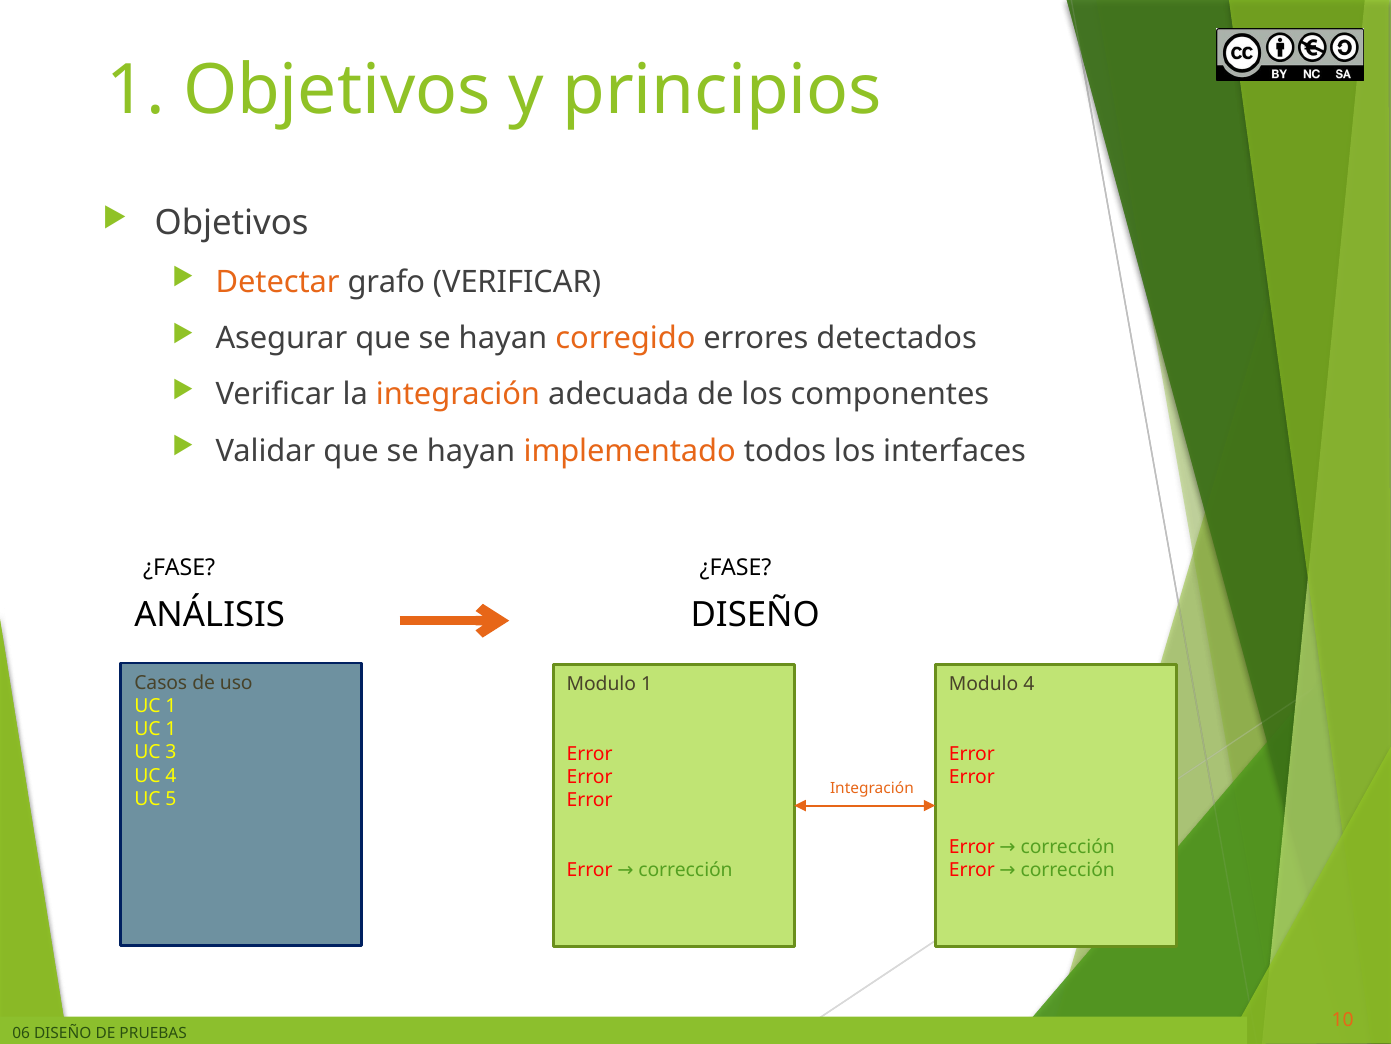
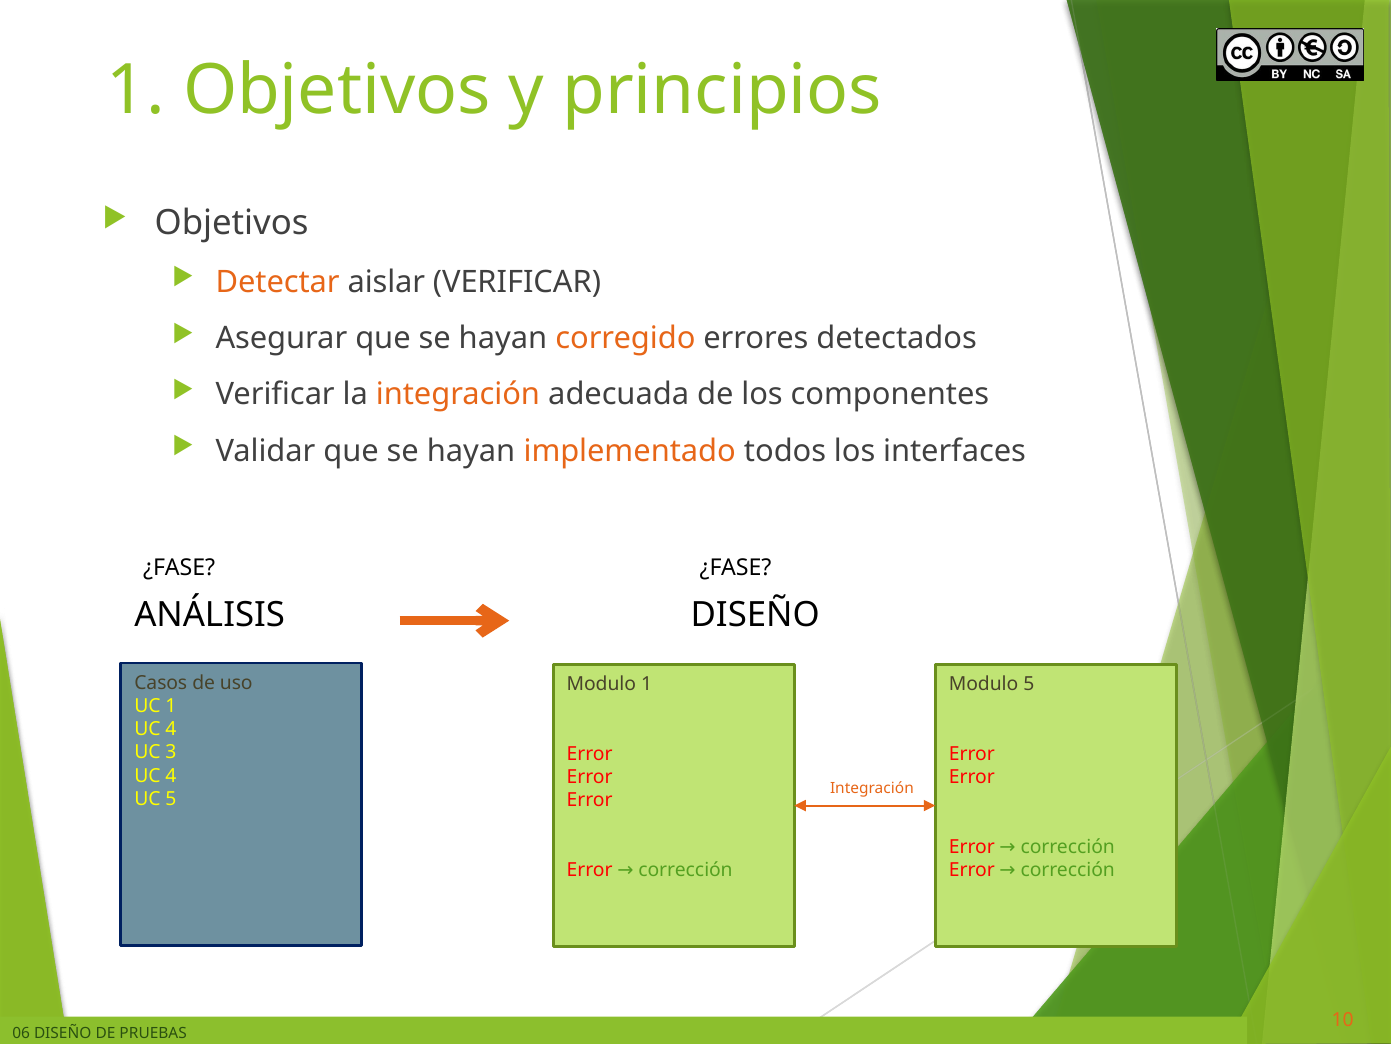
grafo: grafo -> aislar (386, 282)
Modulo 4: 4 -> 5 (1029, 684)
1: 1 -> 4 (171, 729)
